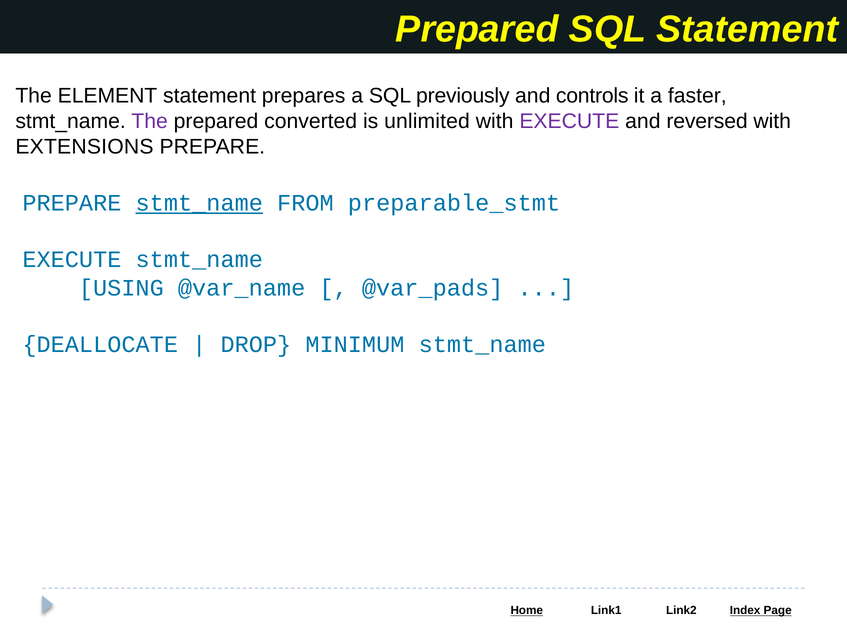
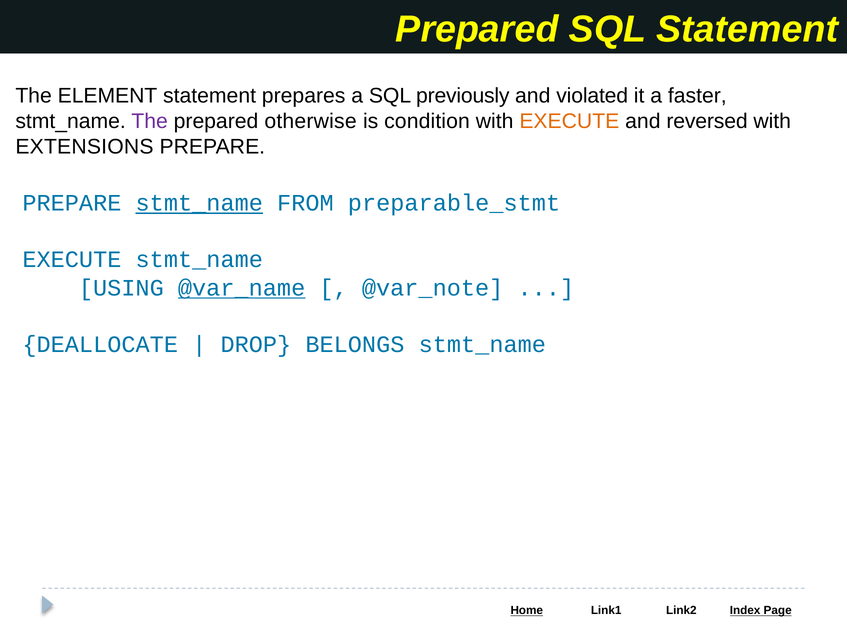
controls: controls -> violated (592, 96)
converted: converted -> otherwise (311, 121)
unlimited: unlimited -> condition (427, 121)
EXECUTE colour: purple -> orange (569, 121)
@var_name underline: none -> present (242, 288)
@var_pads: @var_pads -> @var_note (433, 288)
MINIMUM: MINIMUM -> BELONGS (355, 345)
